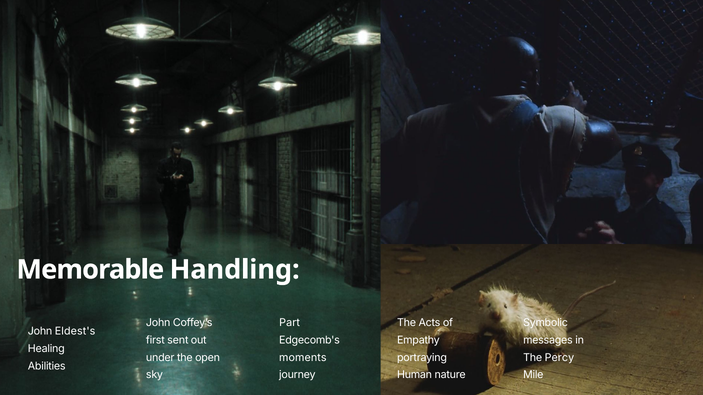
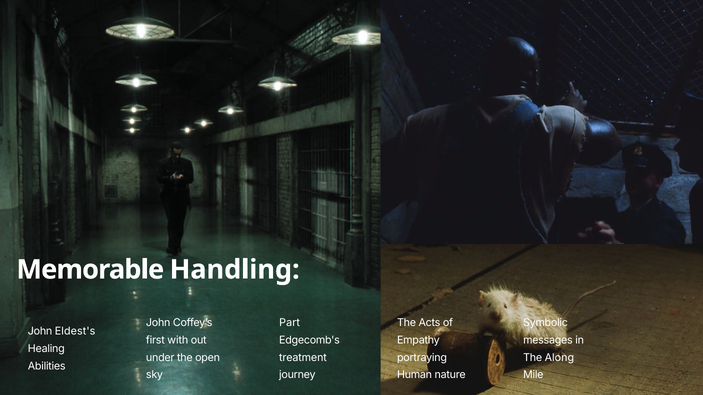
sent: sent -> with (178, 341)
moments: moments -> treatment (303, 358)
Percy: Percy -> Along (559, 358)
